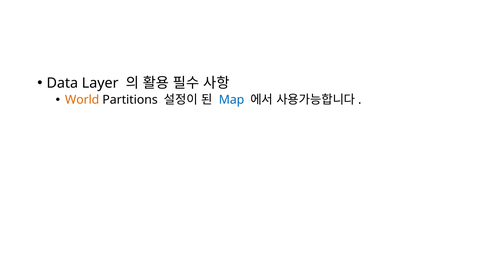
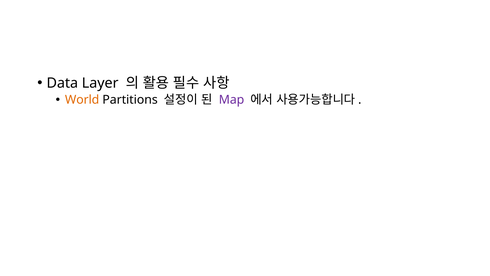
Map colour: blue -> purple (232, 100)
